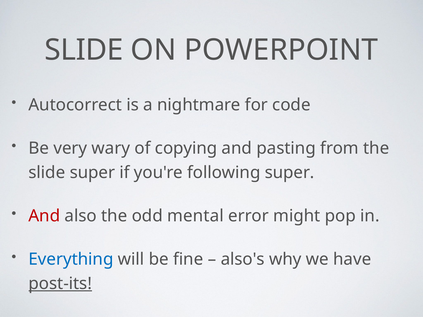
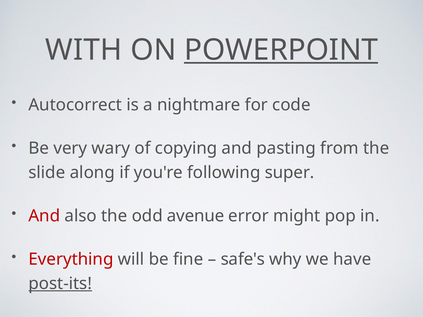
SLIDE: SLIDE -> WITH (84, 50)
POWERPOINT underline: none -> present (281, 50)
slide super: super -> along (92, 173)
mental: mental -> avenue (196, 216)
Everything colour: blue -> red (71, 260)
also's: also's -> safe's (243, 260)
